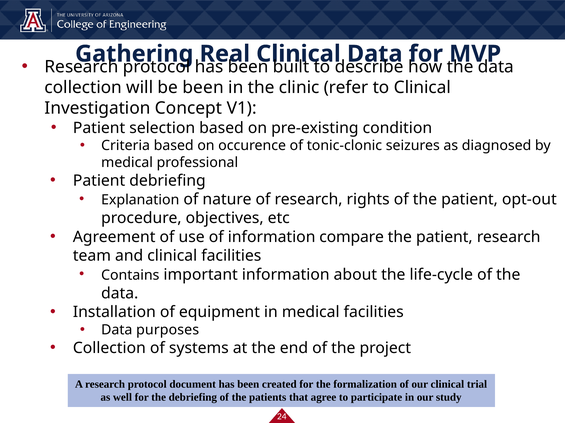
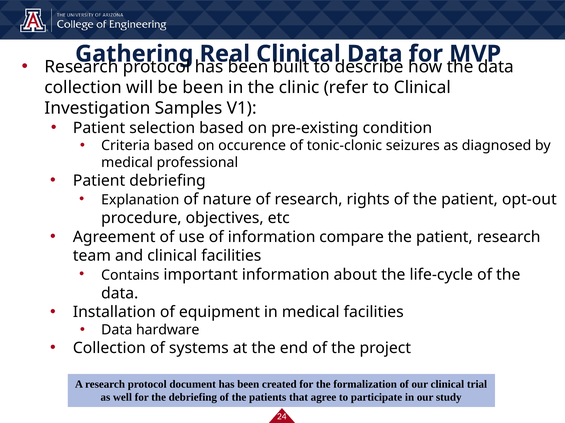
Concept: Concept -> Samples (189, 108)
purposes: purposes -> hardware (168, 330)
